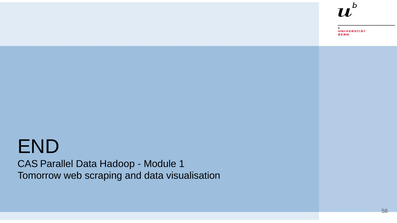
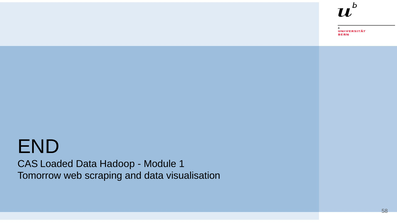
Parallel: Parallel -> Loaded (57, 164)
